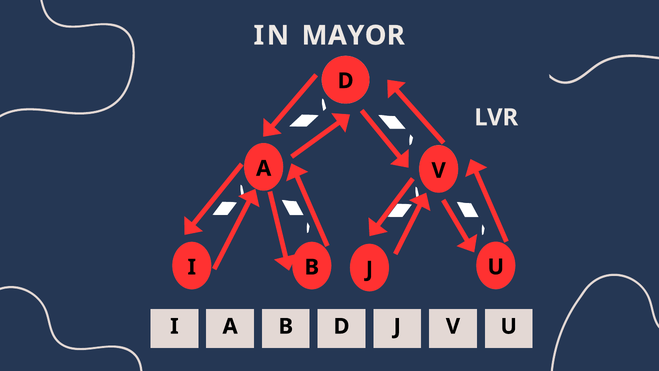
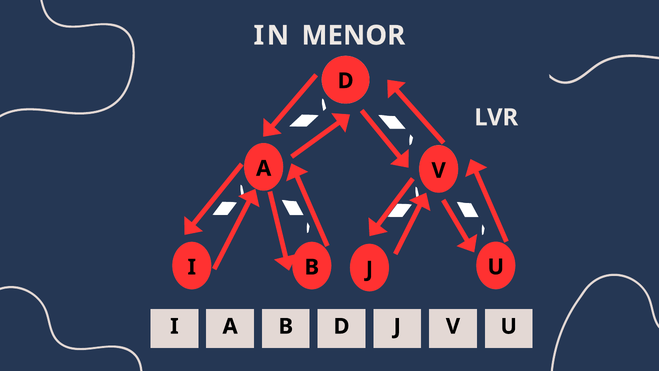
MAYOR: MAYOR -> MENOR (353, 35)
